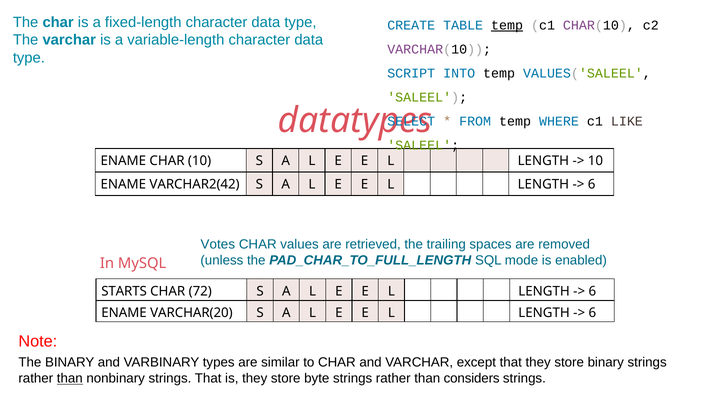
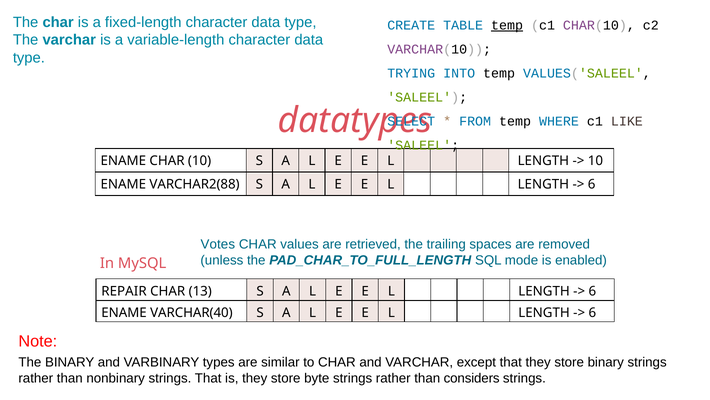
SCRIPT: SCRIPT -> TRYING (411, 73)
VARCHAR2(42: VARCHAR2(42 -> VARCHAR2(88 (195, 184)
STARTS: STARTS -> REPAIR (124, 291)
72: 72 -> 13 (200, 291)
VARCHAR(20: VARCHAR(20 -> VARCHAR(40 (191, 312)
than underline: present -> none (70, 378)
